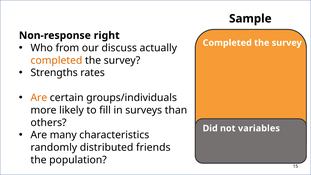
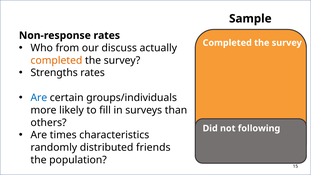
Non-response right: right -> rates (107, 35)
Are colour: orange -> blue (39, 98)
variables: variables -> following (259, 128)
many: many -> times (63, 135)
